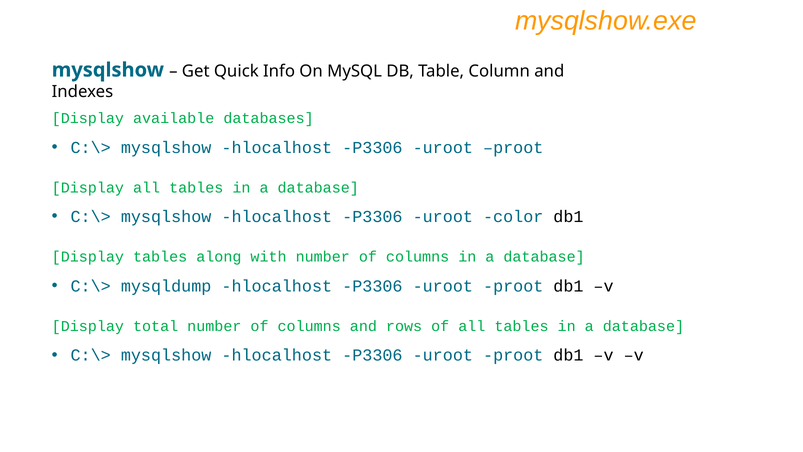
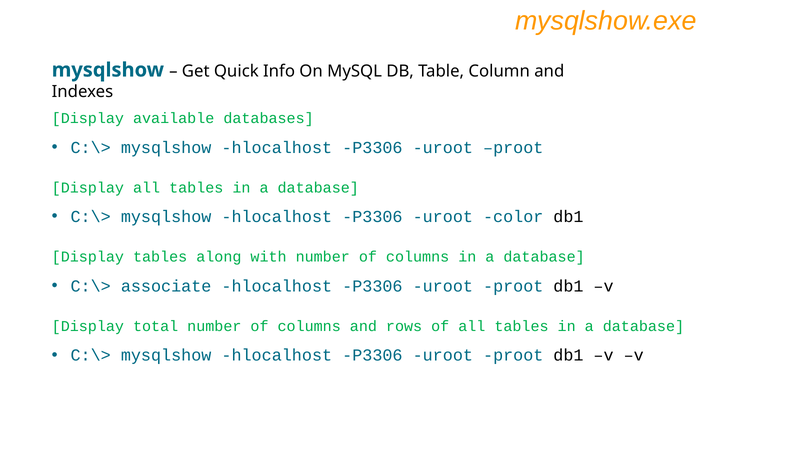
mysqldump: mysqldump -> associate (166, 286)
